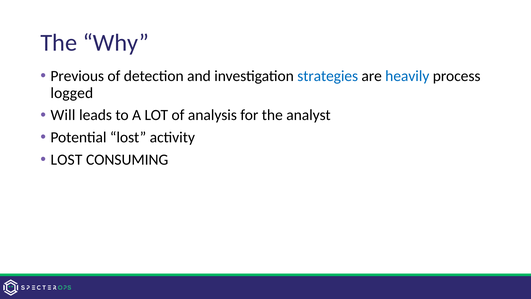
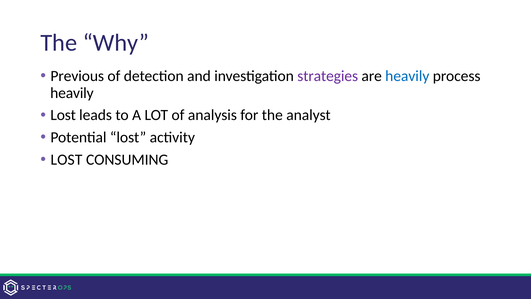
strategies colour: blue -> purple (328, 76)
logged: logged -> heavily (72, 93)
Will: Will -> Lost (63, 115)
